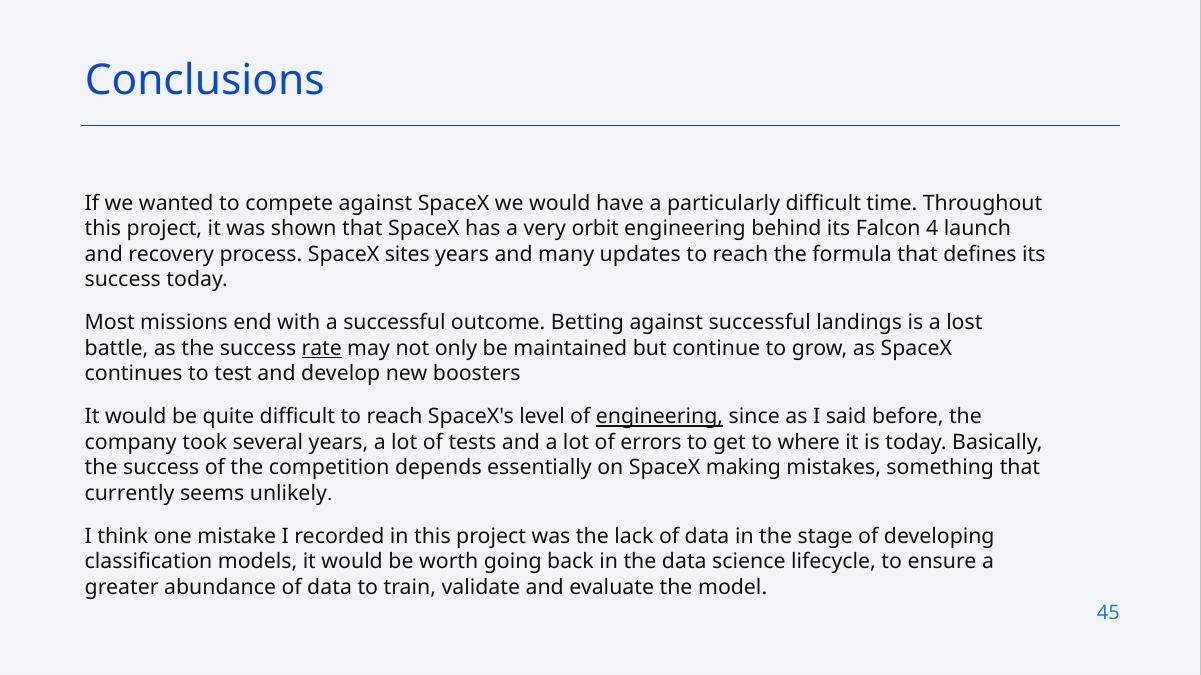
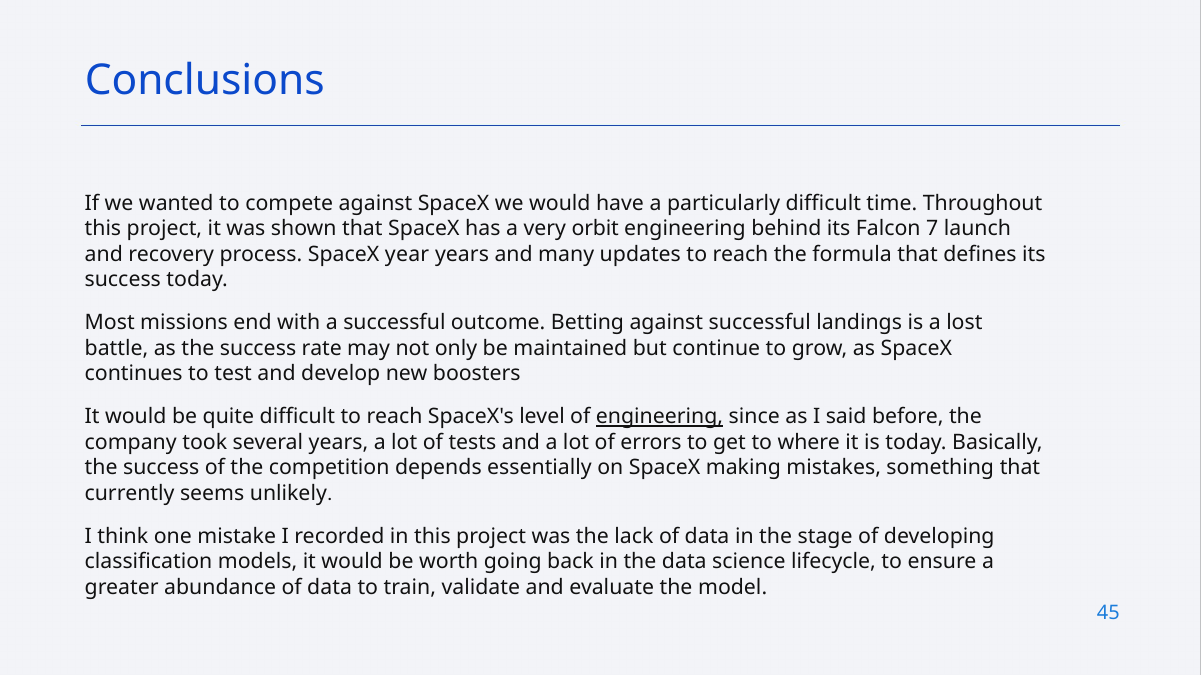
4: 4 -> 7 (932, 229)
sites: sites -> year (407, 254)
rate underline: present -> none (322, 349)
